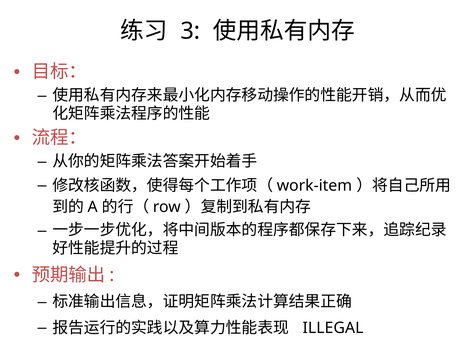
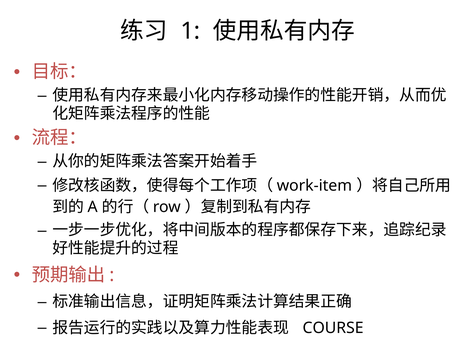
3: 3 -> 1 (190, 31)
ILLEGAL: ILLEGAL -> COURSE (333, 328)
